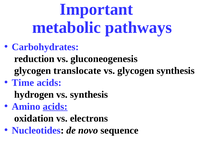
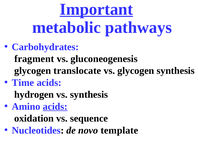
Important underline: none -> present (96, 9)
reduction: reduction -> fragment (34, 59)
electrons: electrons -> sequence (89, 118)
sequence: sequence -> template (119, 130)
